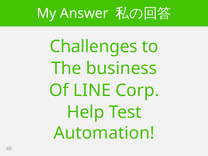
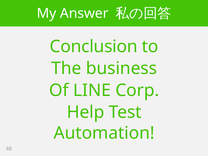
Challenges: Challenges -> Conclusion (94, 47)
